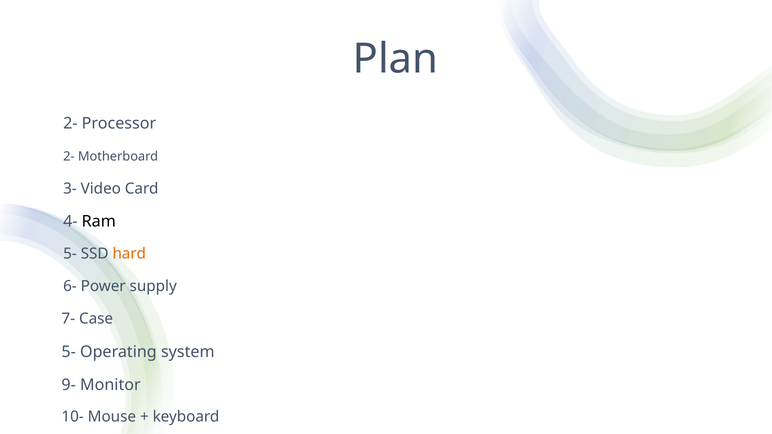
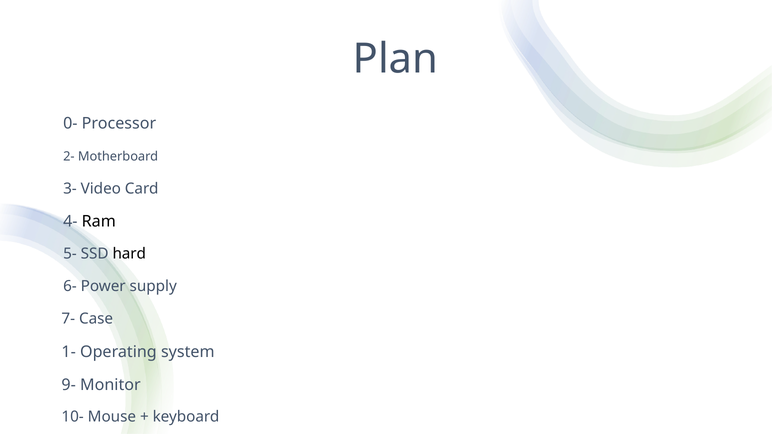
2-: 2- -> 0- (70, 124)
hard colour: orange -> black (129, 254)
5-: 5- -> 1- (69, 352)
